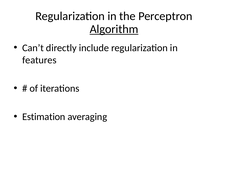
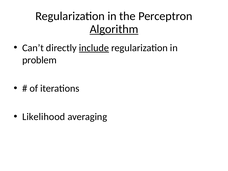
include underline: none -> present (94, 48)
features: features -> problem (39, 60)
Estimation: Estimation -> Likelihood (44, 117)
